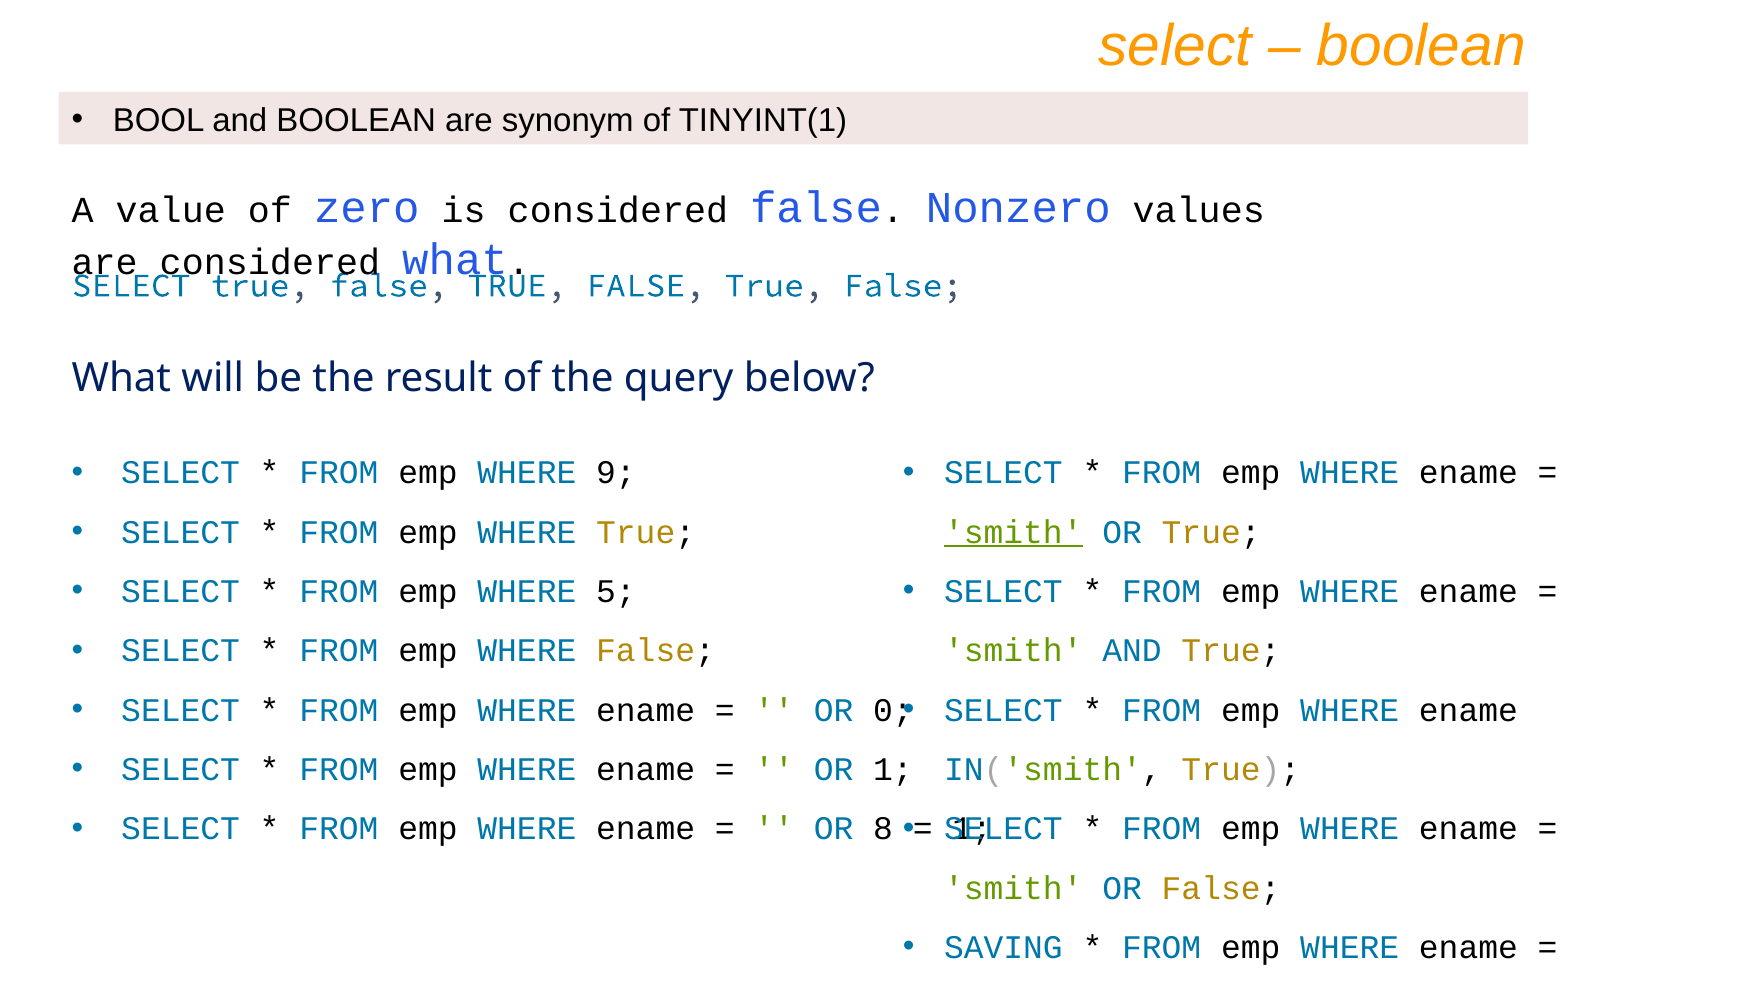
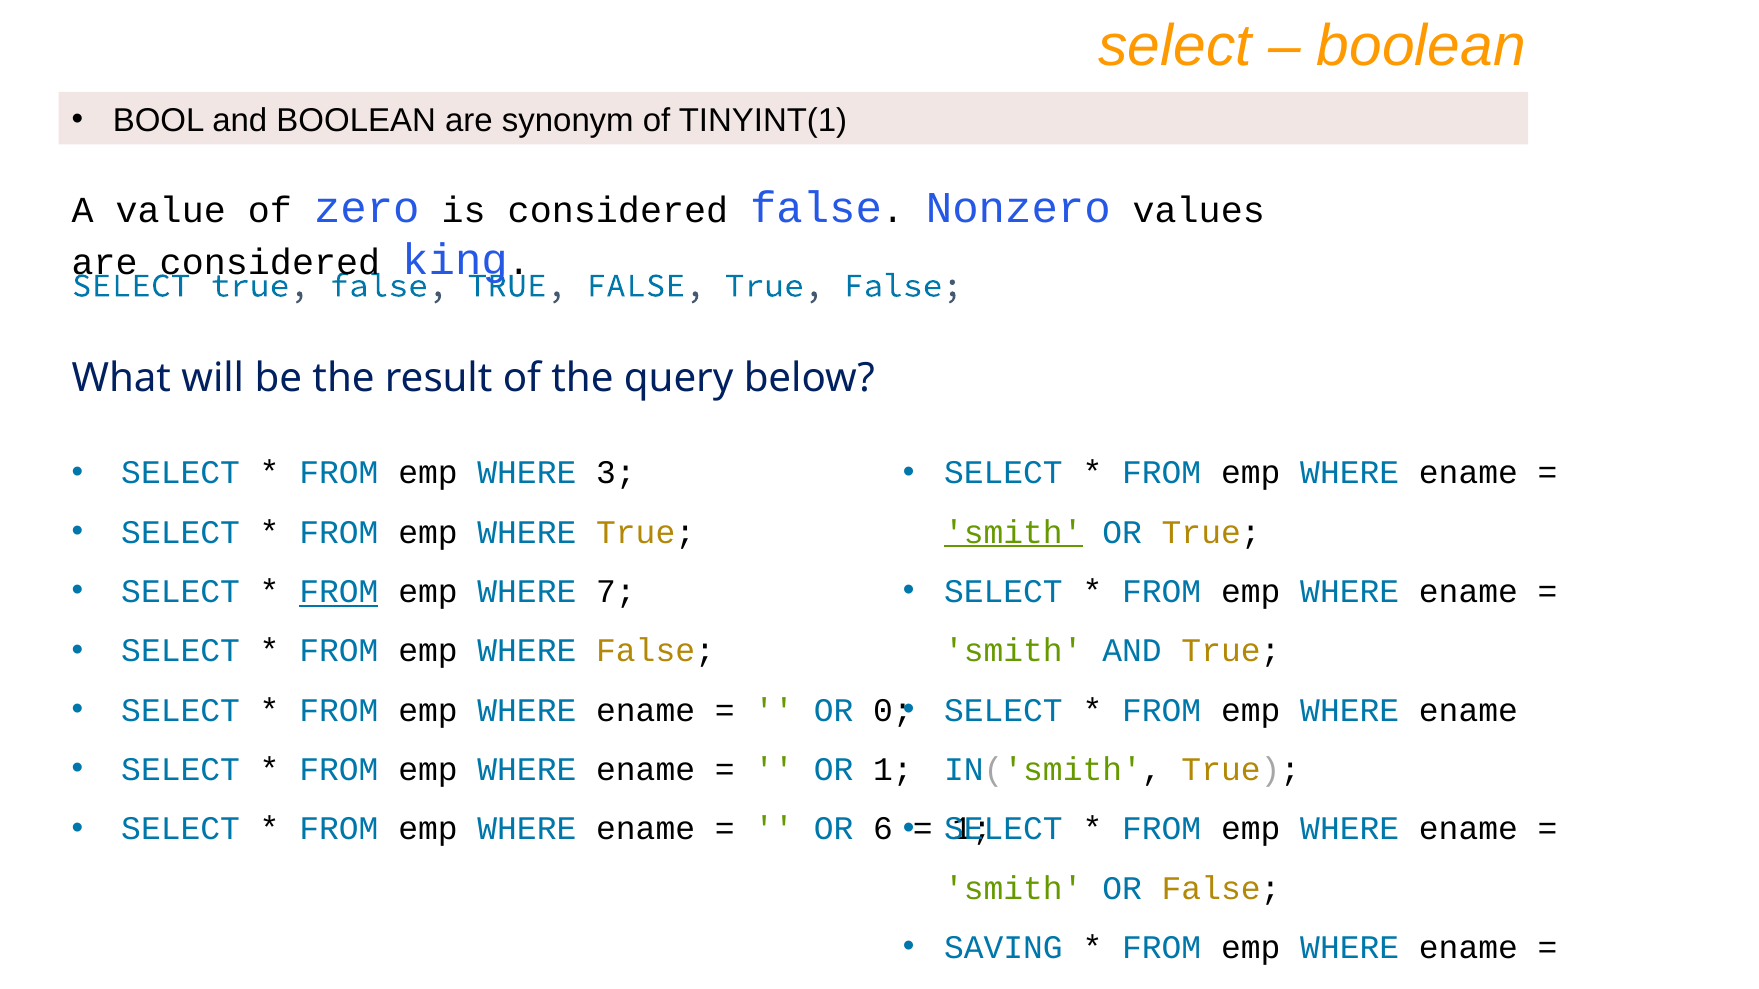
considered what: what -> king (455, 261)
9: 9 -> 3 (616, 473)
FROM underline: none -> present (339, 592)
5: 5 -> 7 (616, 592)
8: 8 -> 6 (883, 829)
